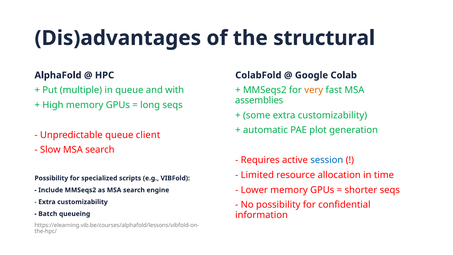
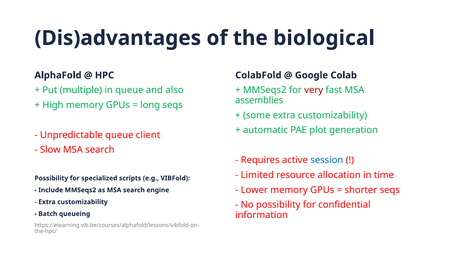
structural: structural -> biological (324, 38)
with: with -> also (175, 90)
very colour: orange -> red (314, 90)
